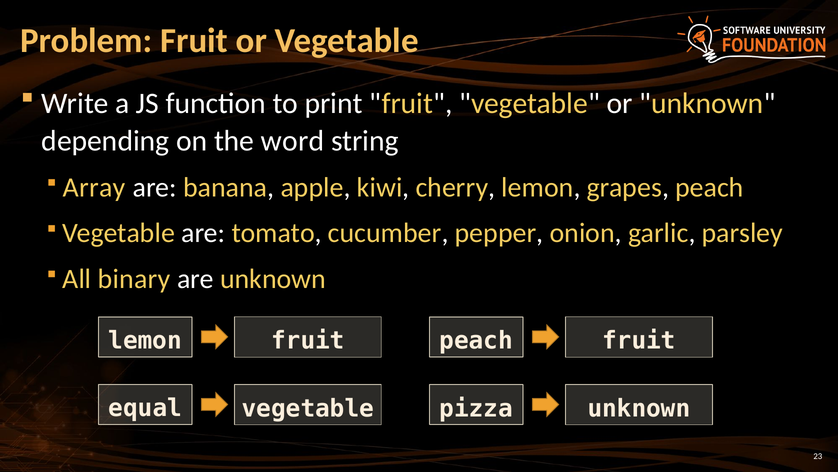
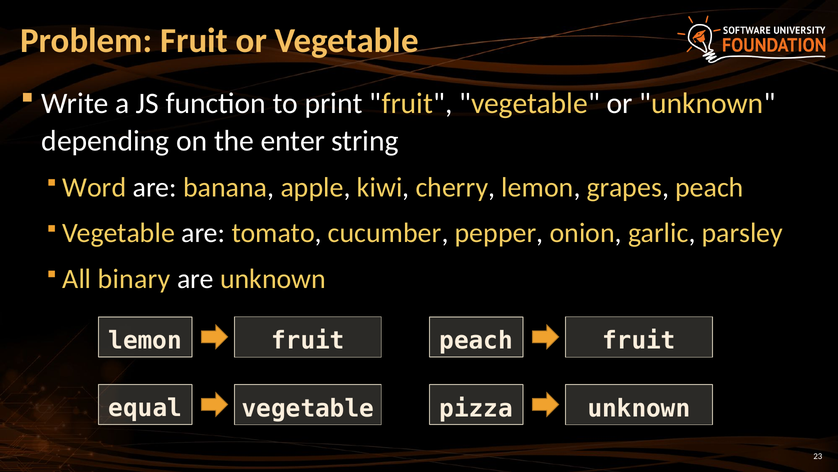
word: word -> enter (293, 141)
Array: Array -> Word (94, 187)
